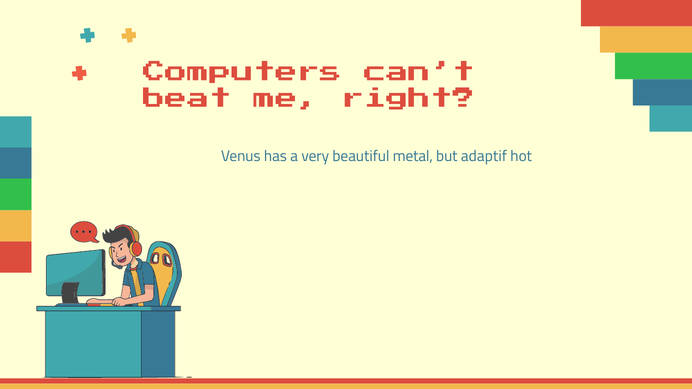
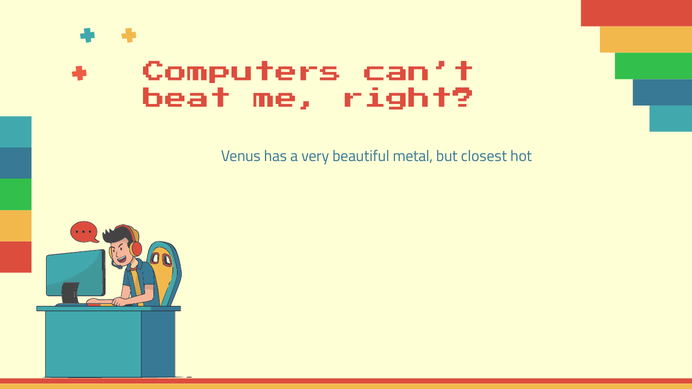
adaptif: adaptif -> closest (484, 156)
